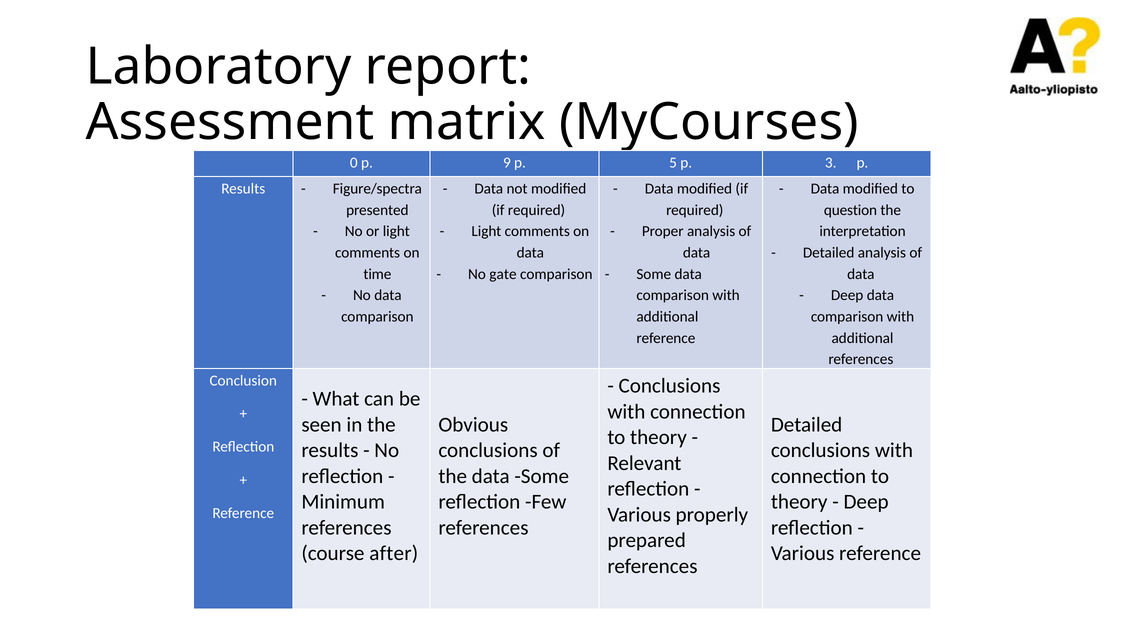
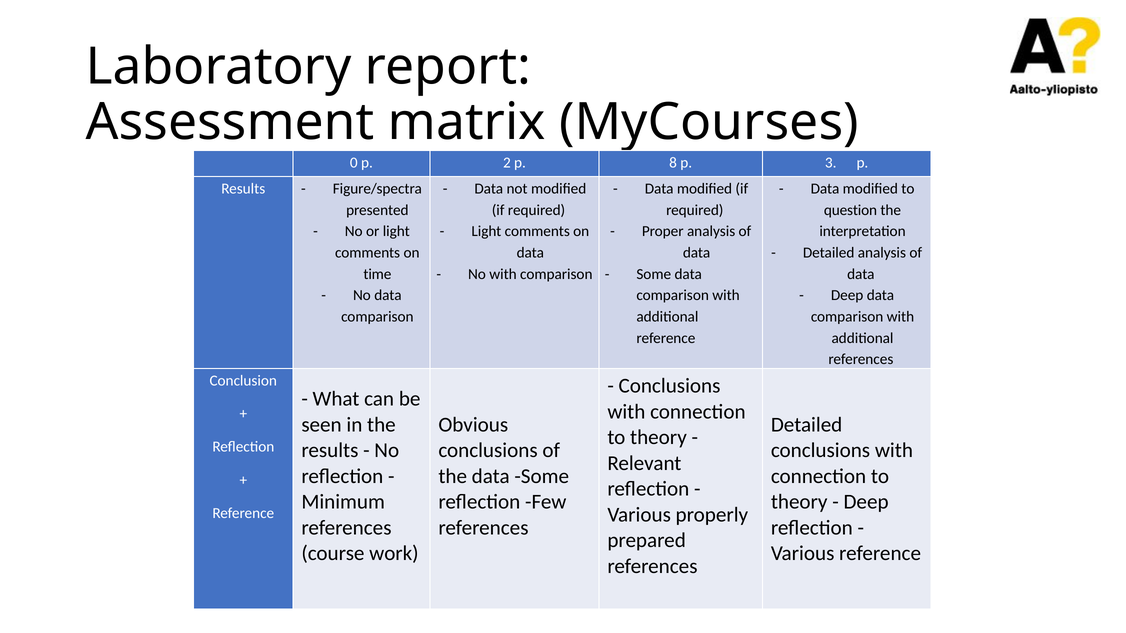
9: 9 -> 2 (507, 163)
5: 5 -> 8 (673, 163)
No gate: gate -> with (503, 274)
after: after -> work (394, 554)
